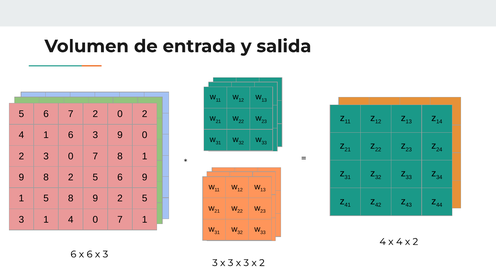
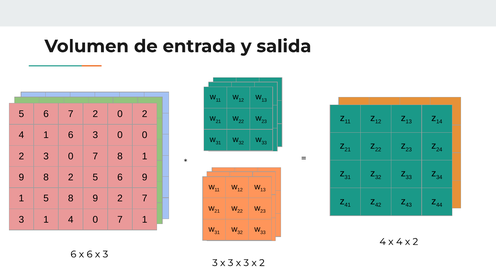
6 3 9: 9 -> 0 (120, 135)
9 2 5: 5 -> 7 (145, 198)
